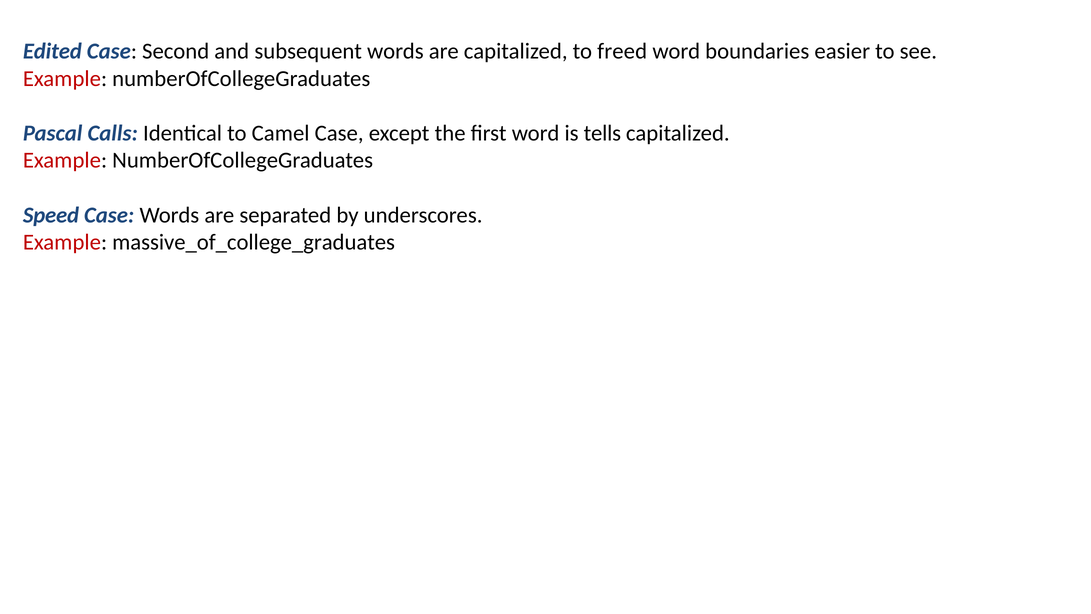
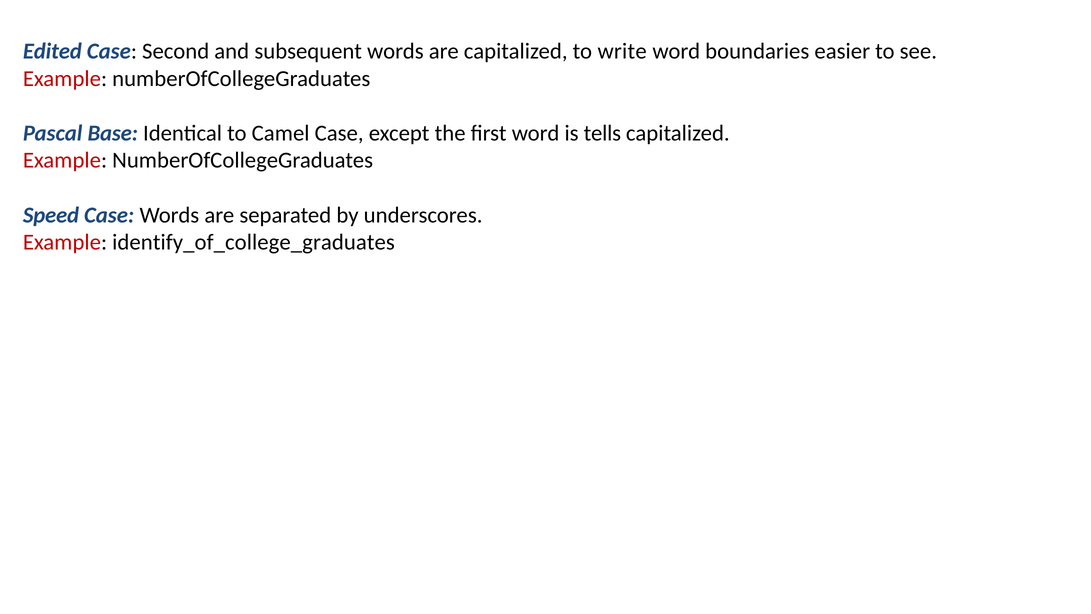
freed: freed -> write (622, 51)
Calls: Calls -> Base (113, 133)
massive_of_college_graduates: massive_of_college_graduates -> identify_of_college_graduates (254, 242)
